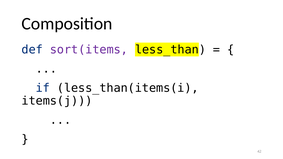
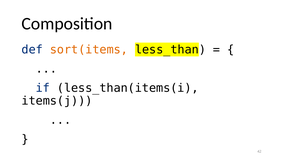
sort(items colour: purple -> orange (89, 50)
